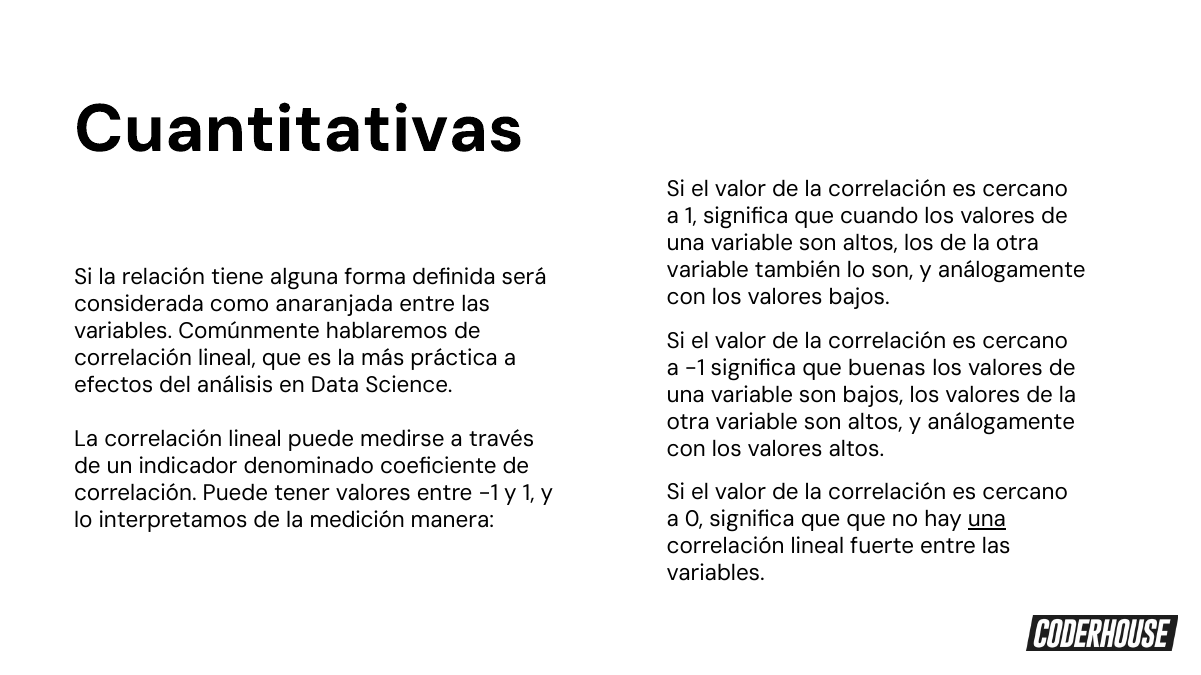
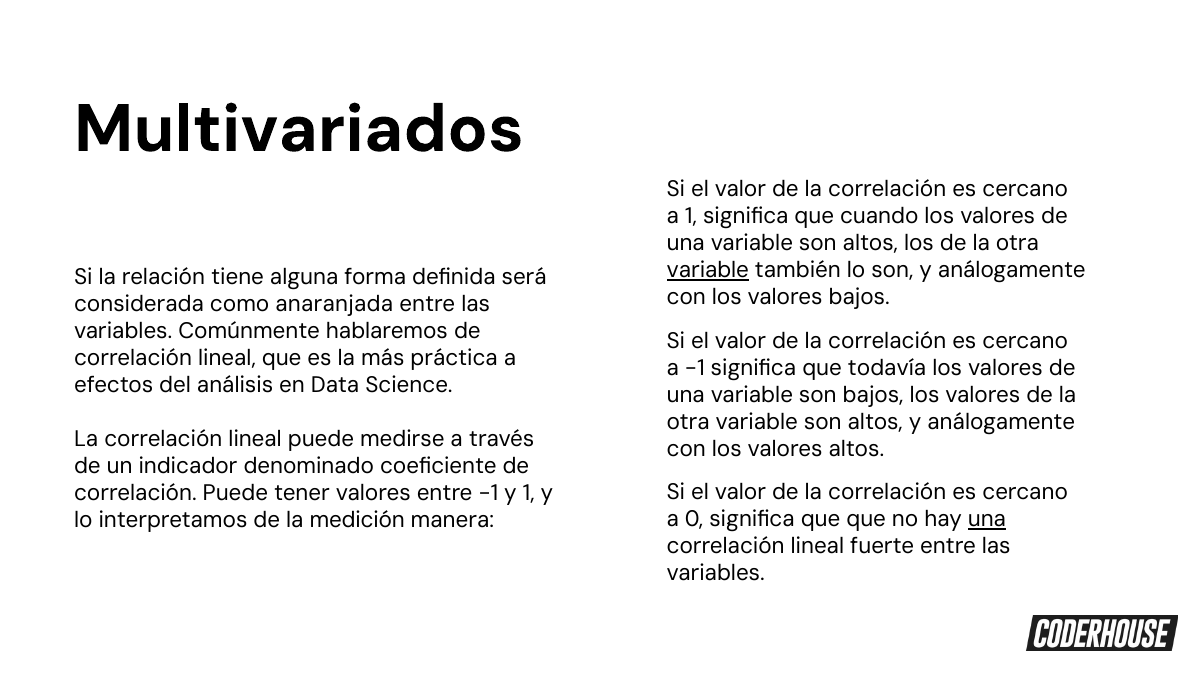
Cuantitativas: Cuantitativas -> Multivariados (299, 129)
variable underline: none -> present (708, 270)
buenas: buenas -> todavía (887, 368)
